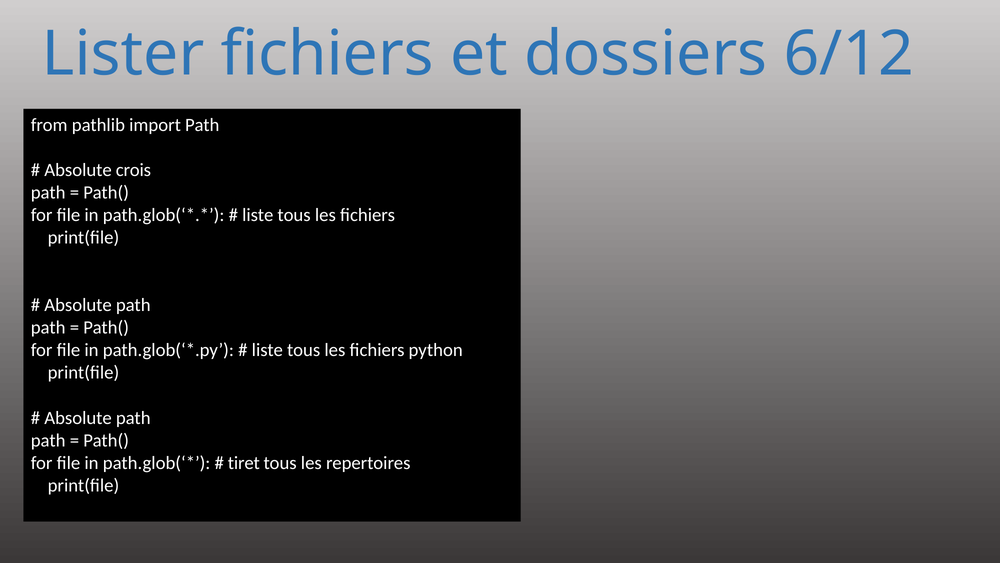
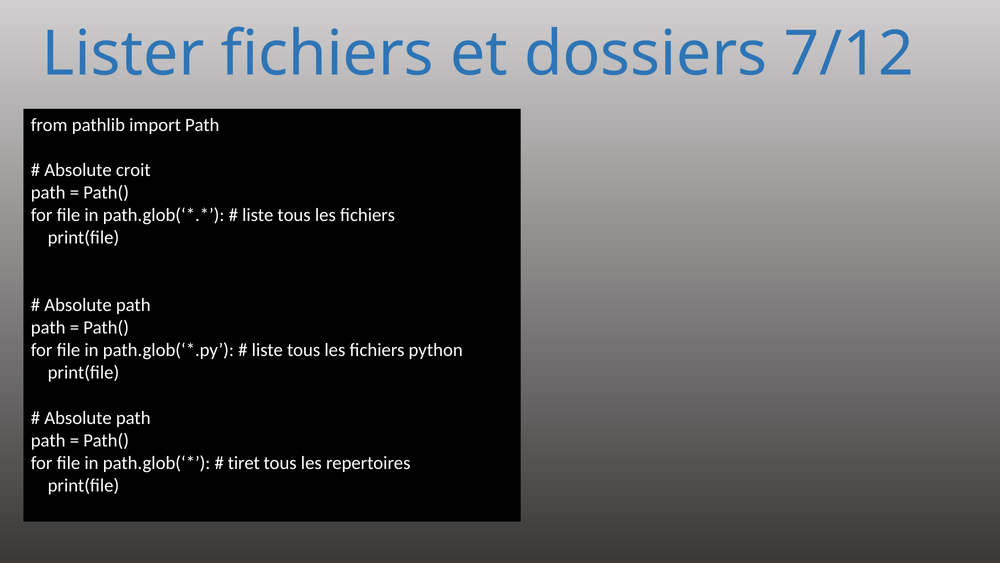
6/12: 6/12 -> 7/12 (849, 54)
crois: crois -> croit (133, 170)
